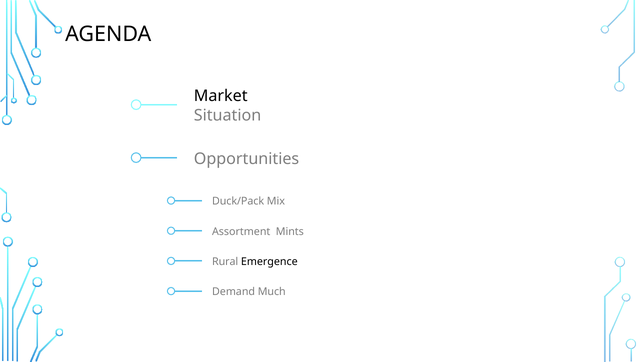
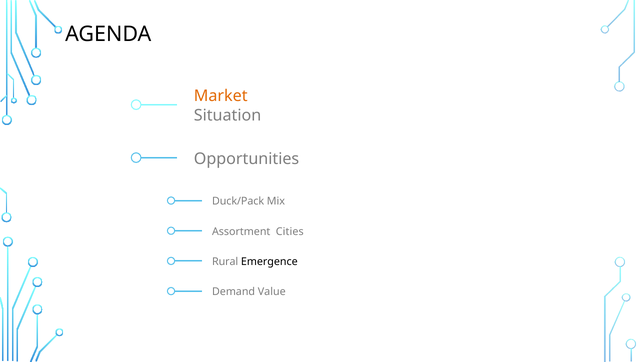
Market colour: black -> orange (221, 96)
Mints: Mints -> Cities (290, 232)
Much: Much -> Value (272, 292)
